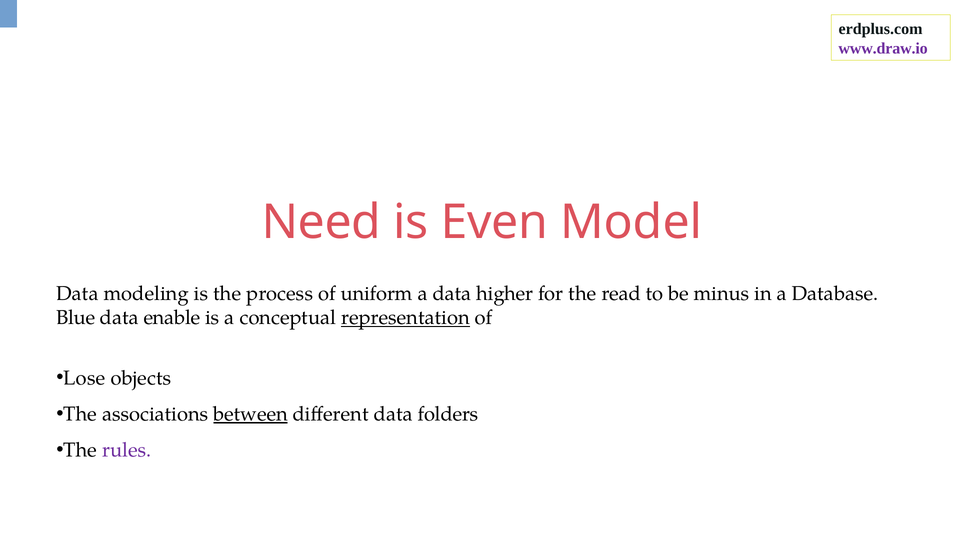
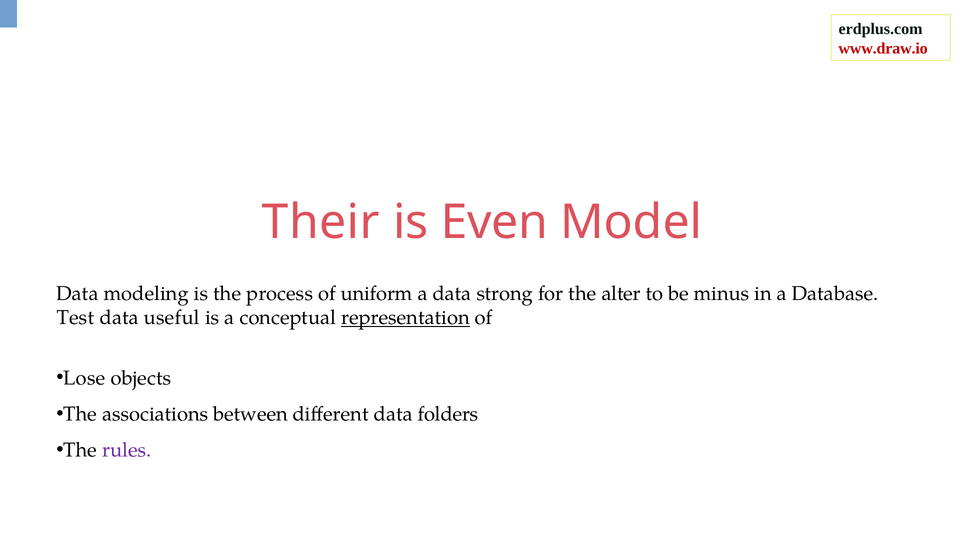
www.draw.io colour: purple -> red (883, 48)
Need: Need -> Their (321, 223)
higher: higher -> strong (505, 294)
read: read -> alter (621, 294)
Blue: Blue -> Test (75, 318)
enable: enable -> useful (172, 318)
between underline: present -> none (251, 414)
